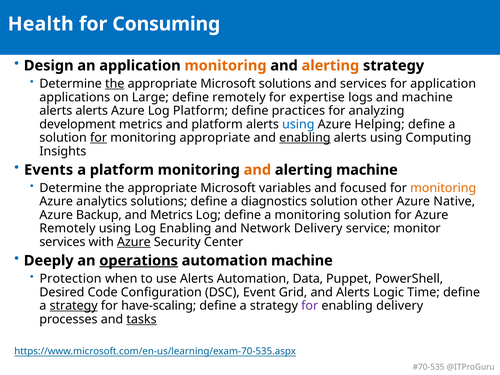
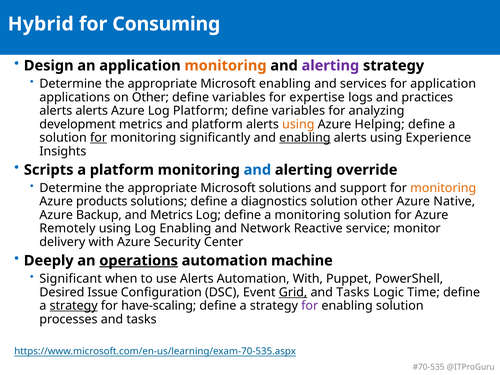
Health: Health -> Hybrid (41, 24)
alerting colour: orange -> purple (330, 66)
the underline: present -> none (115, 84)
Microsoft solutions: solutions -> enabling (285, 84)
on Large: Large -> Other (150, 97)
remotely: remotely -> variables (239, 97)
and machine: machine -> practices (427, 97)
practices: practices -> variables (298, 111)
using colour: blue -> orange (298, 124)
monitoring appropriate: appropriate -> significantly (215, 138)
Computing: Computing -> Experience (438, 138)
Events: Events -> Scripts (49, 170)
and colour: orange -> blue (257, 170)
alerting machine: machine -> override (367, 170)
Microsoft variables: variables -> solutions (285, 188)
focused: focused -> support (363, 188)
analytics: analytics -> products (102, 201)
Network Delivery: Delivery -> Reactive (318, 228)
services: services -> delivery (62, 242)
Azure underline: present -> none (134, 242)
Protection: Protection -> Significant (71, 279)
Automation Data: Data -> With (308, 279)
Code: Code -> Issue (103, 292)
Grid underline: none -> present (293, 292)
Alerts: Alerts -> Tasks (353, 292)
enabling delivery: delivery -> solution (400, 306)
tasks underline: present -> none (142, 319)
